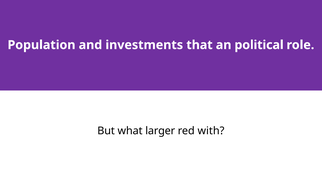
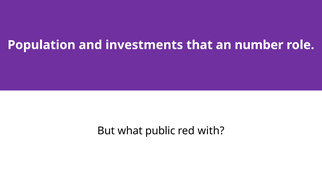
political: political -> number (259, 45)
larger: larger -> public (160, 131)
